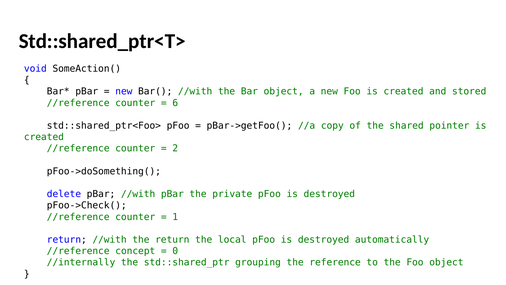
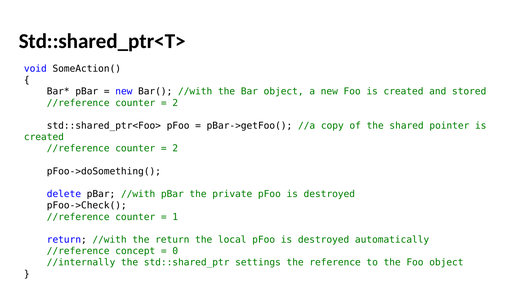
6: 6 -> 2 (175, 103)
grouping: grouping -> settings (258, 262)
